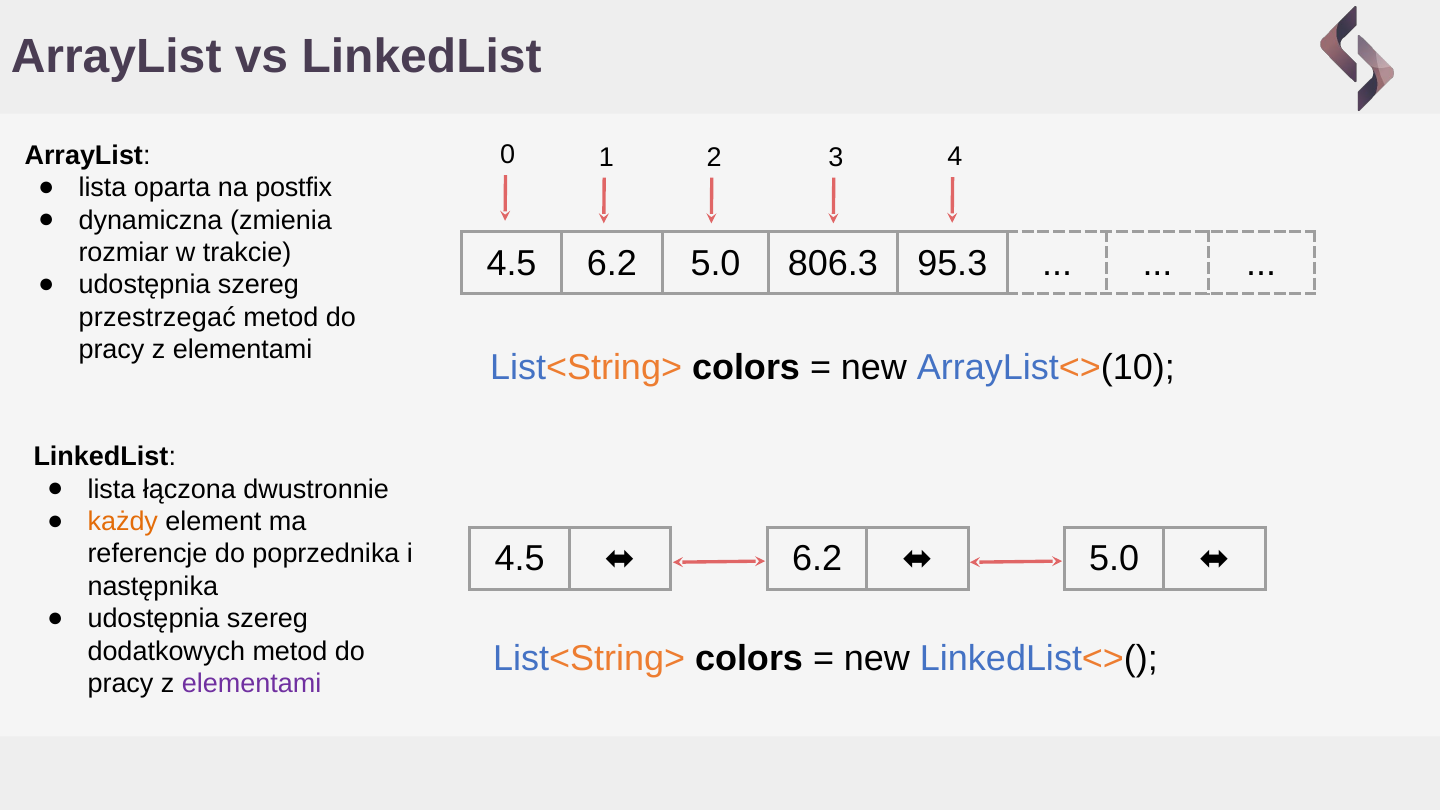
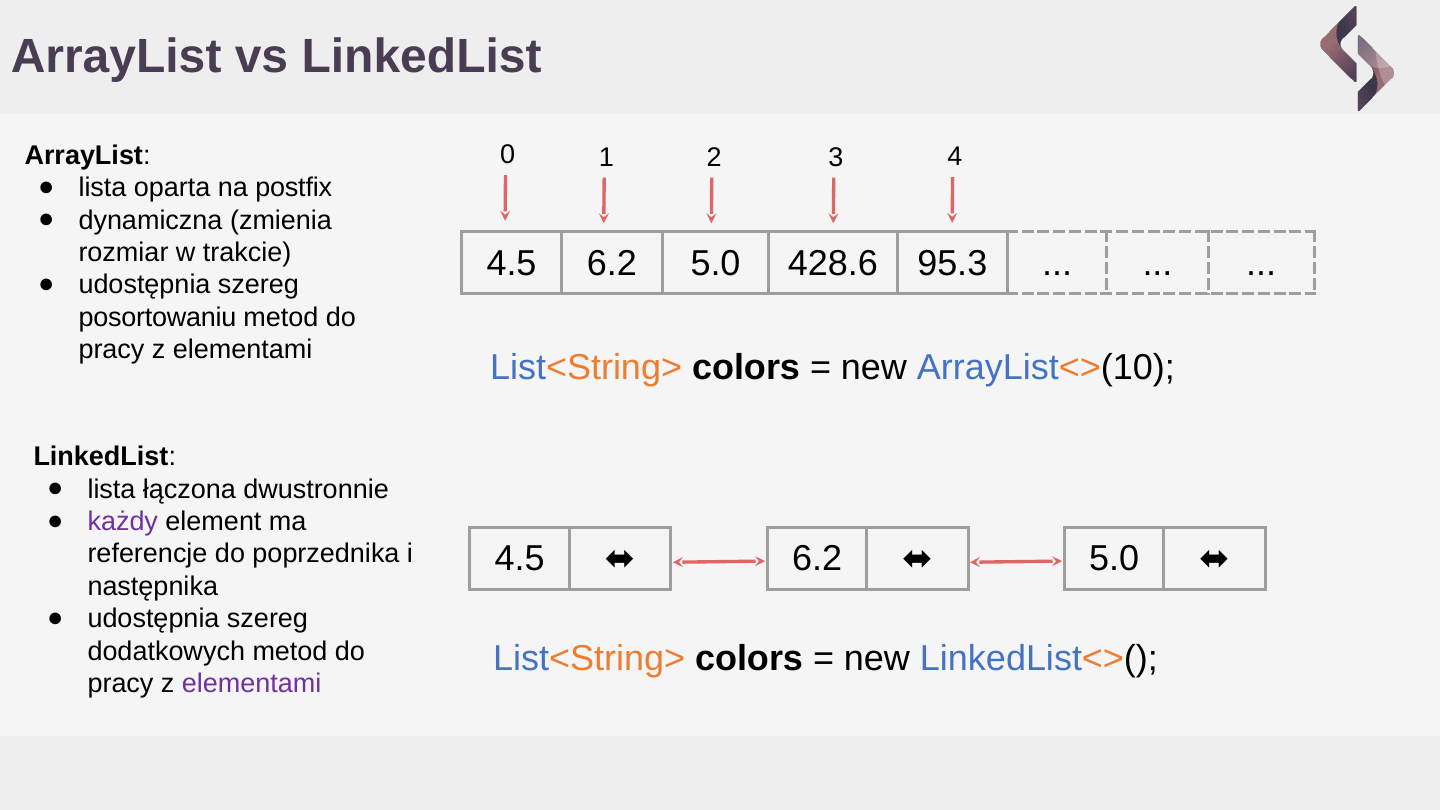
806.3: 806.3 -> 428.6 (833, 263)
przestrzegać: przestrzegać -> posortowaniu (157, 317)
każdy colour: orange -> purple (123, 522)
